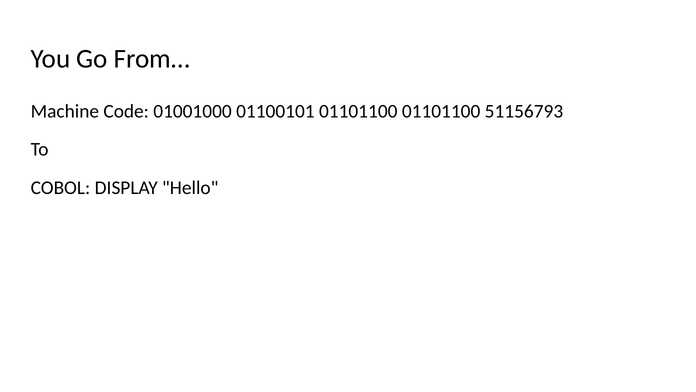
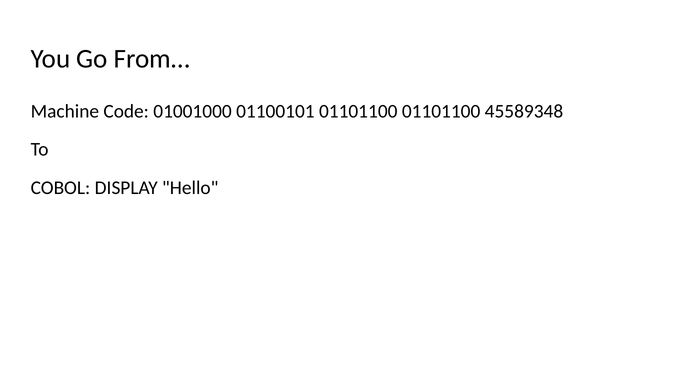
51156793: 51156793 -> 45589348 (524, 111)
